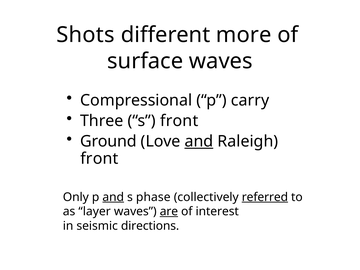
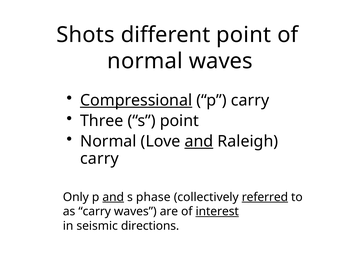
different more: more -> point (244, 35)
surface: surface -> normal (145, 61)
Compressional underline: none -> present (136, 100)
s front: front -> point (179, 121)
Ground: Ground -> Normal (108, 141)
front: front -> carry (99, 159)
as layer: layer -> carry (95, 211)
are underline: present -> none (169, 211)
interest underline: none -> present (217, 211)
